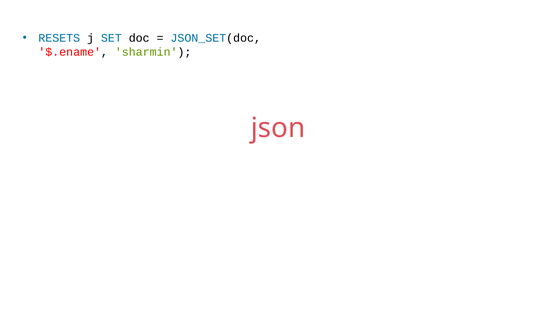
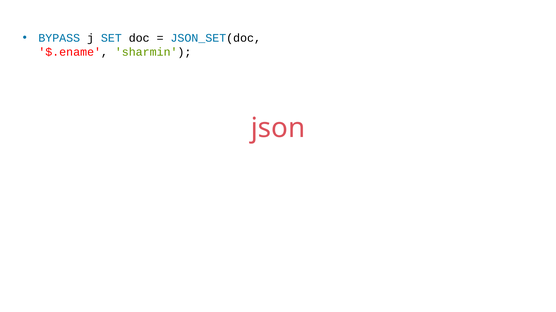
RESETS: RESETS -> BYPASS (59, 38)
